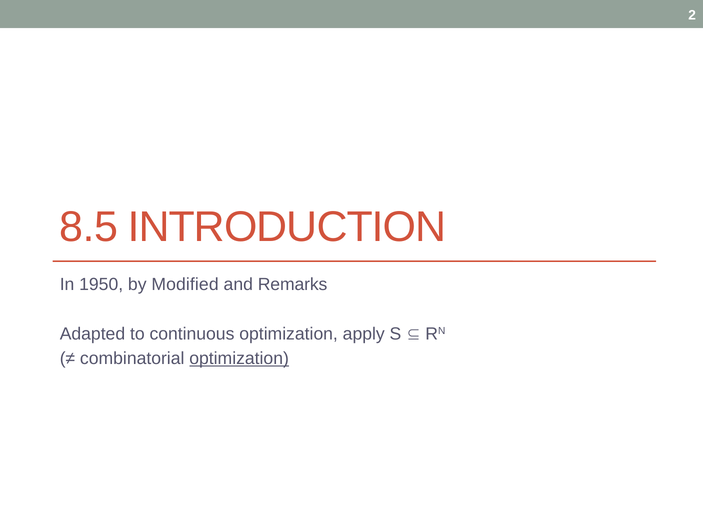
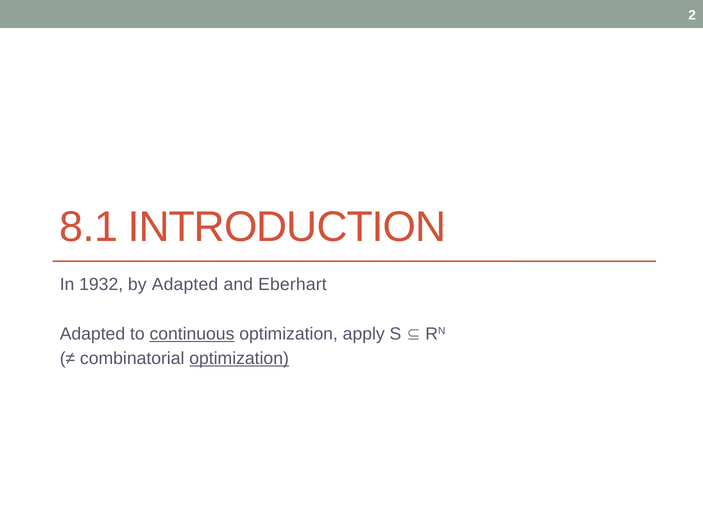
8.5: 8.5 -> 8.1 (89, 227)
1950: 1950 -> 1932 (101, 285)
by Modified: Modified -> Adapted (185, 285)
Remarks: Remarks -> Eberhart (292, 285)
continuous underline: none -> present (192, 334)
